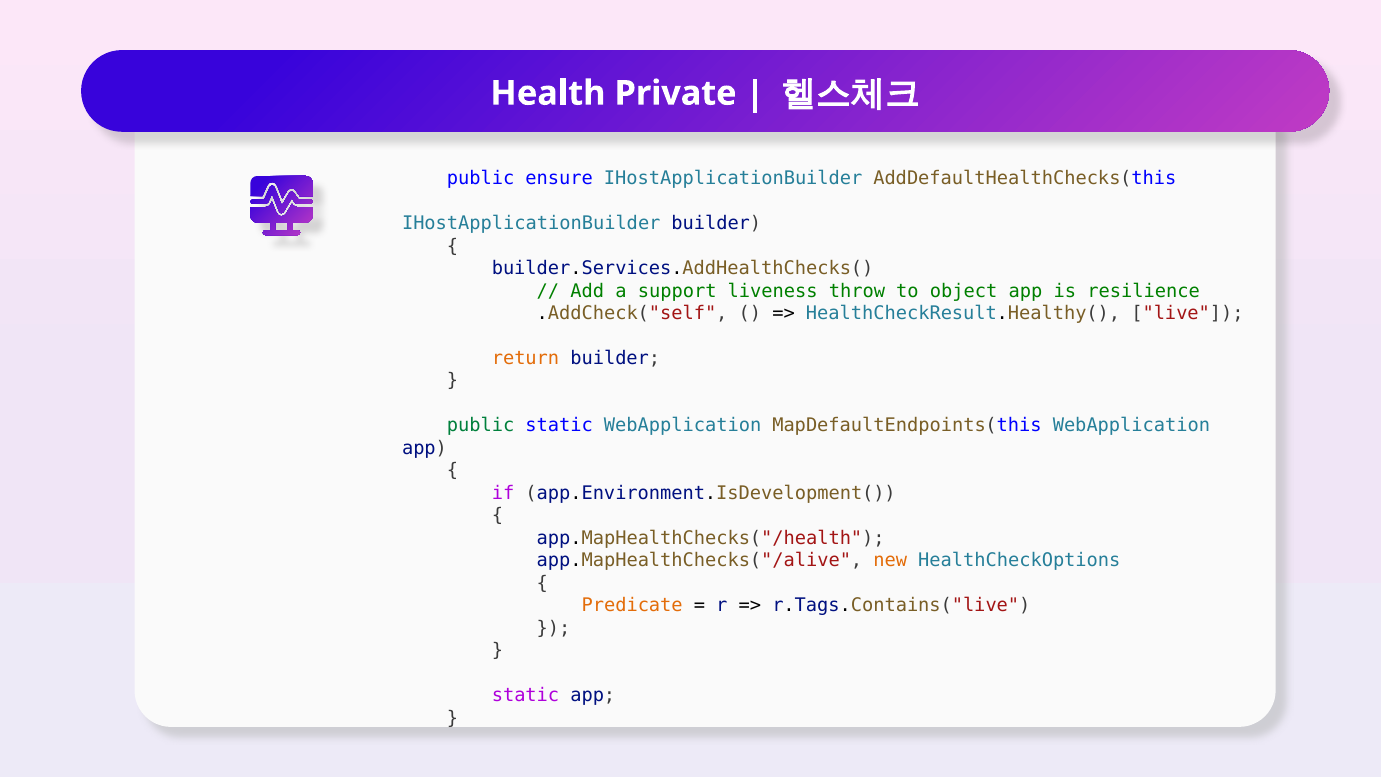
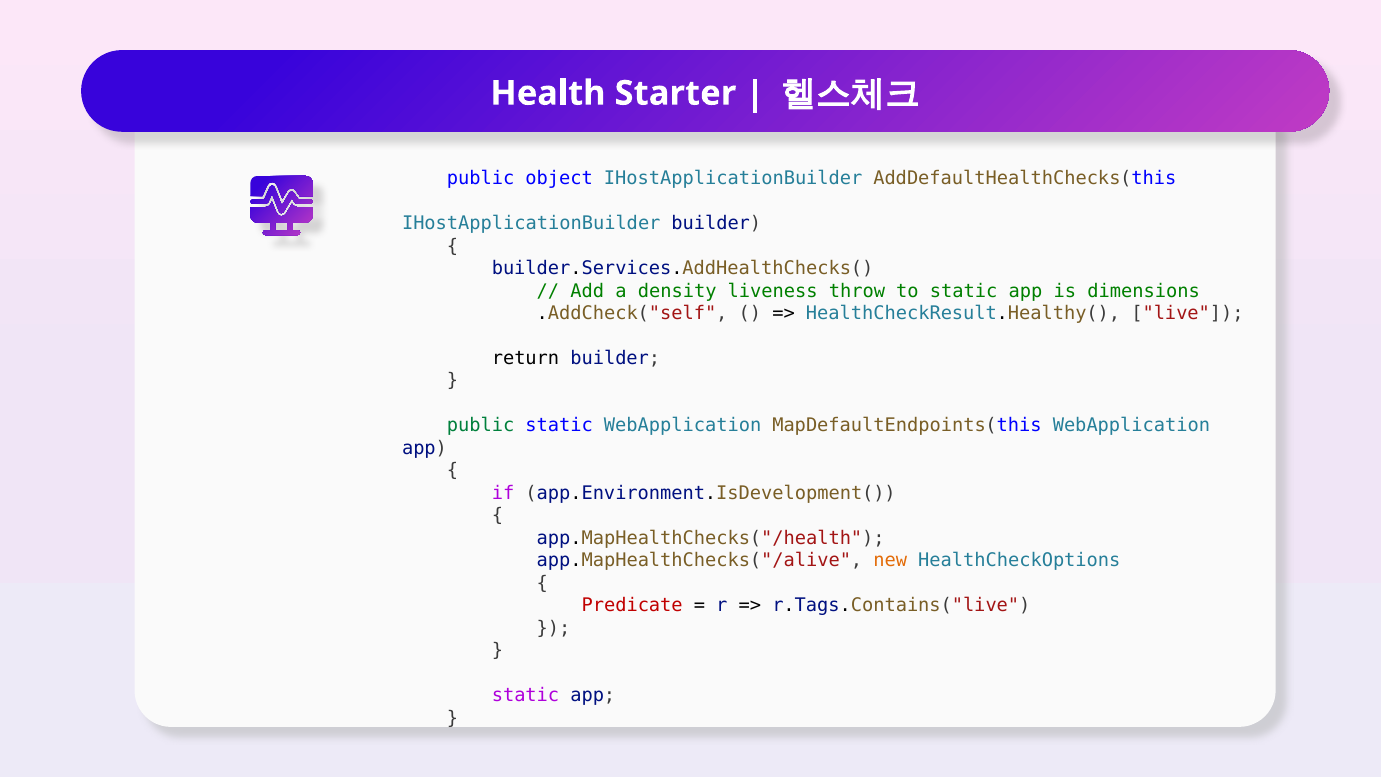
Private: Private -> Starter (675, 93)
ensure: ensure -> object (559, 179)
support: support -> density (677, 291)
to object: object -> static (964, 291)
resilience: resilience -> dimensions (1144, 291)
return colour: orange -> black (526, 358)
Predicate colour: orange -> red (632, 605)
